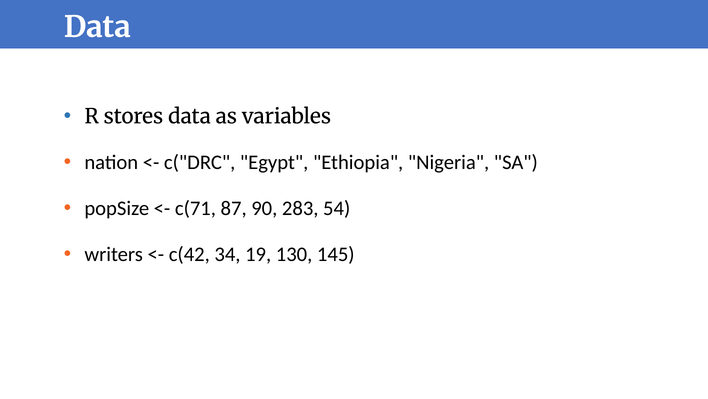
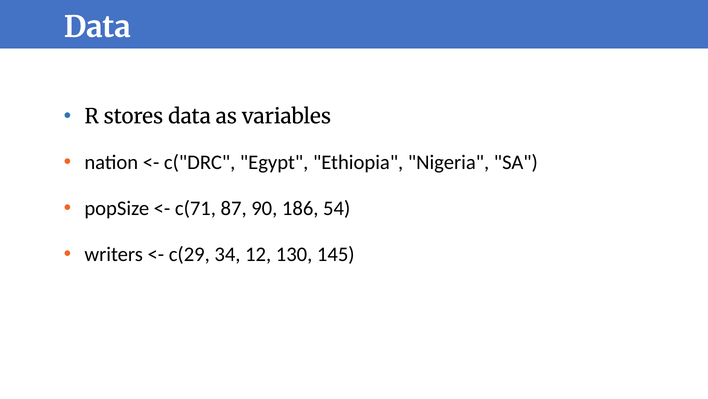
283: 283 -> 186 (300, 208)
c(42: c(42 -> c(29 (189, 254)
19: 19 -> 12 (258, 254)
